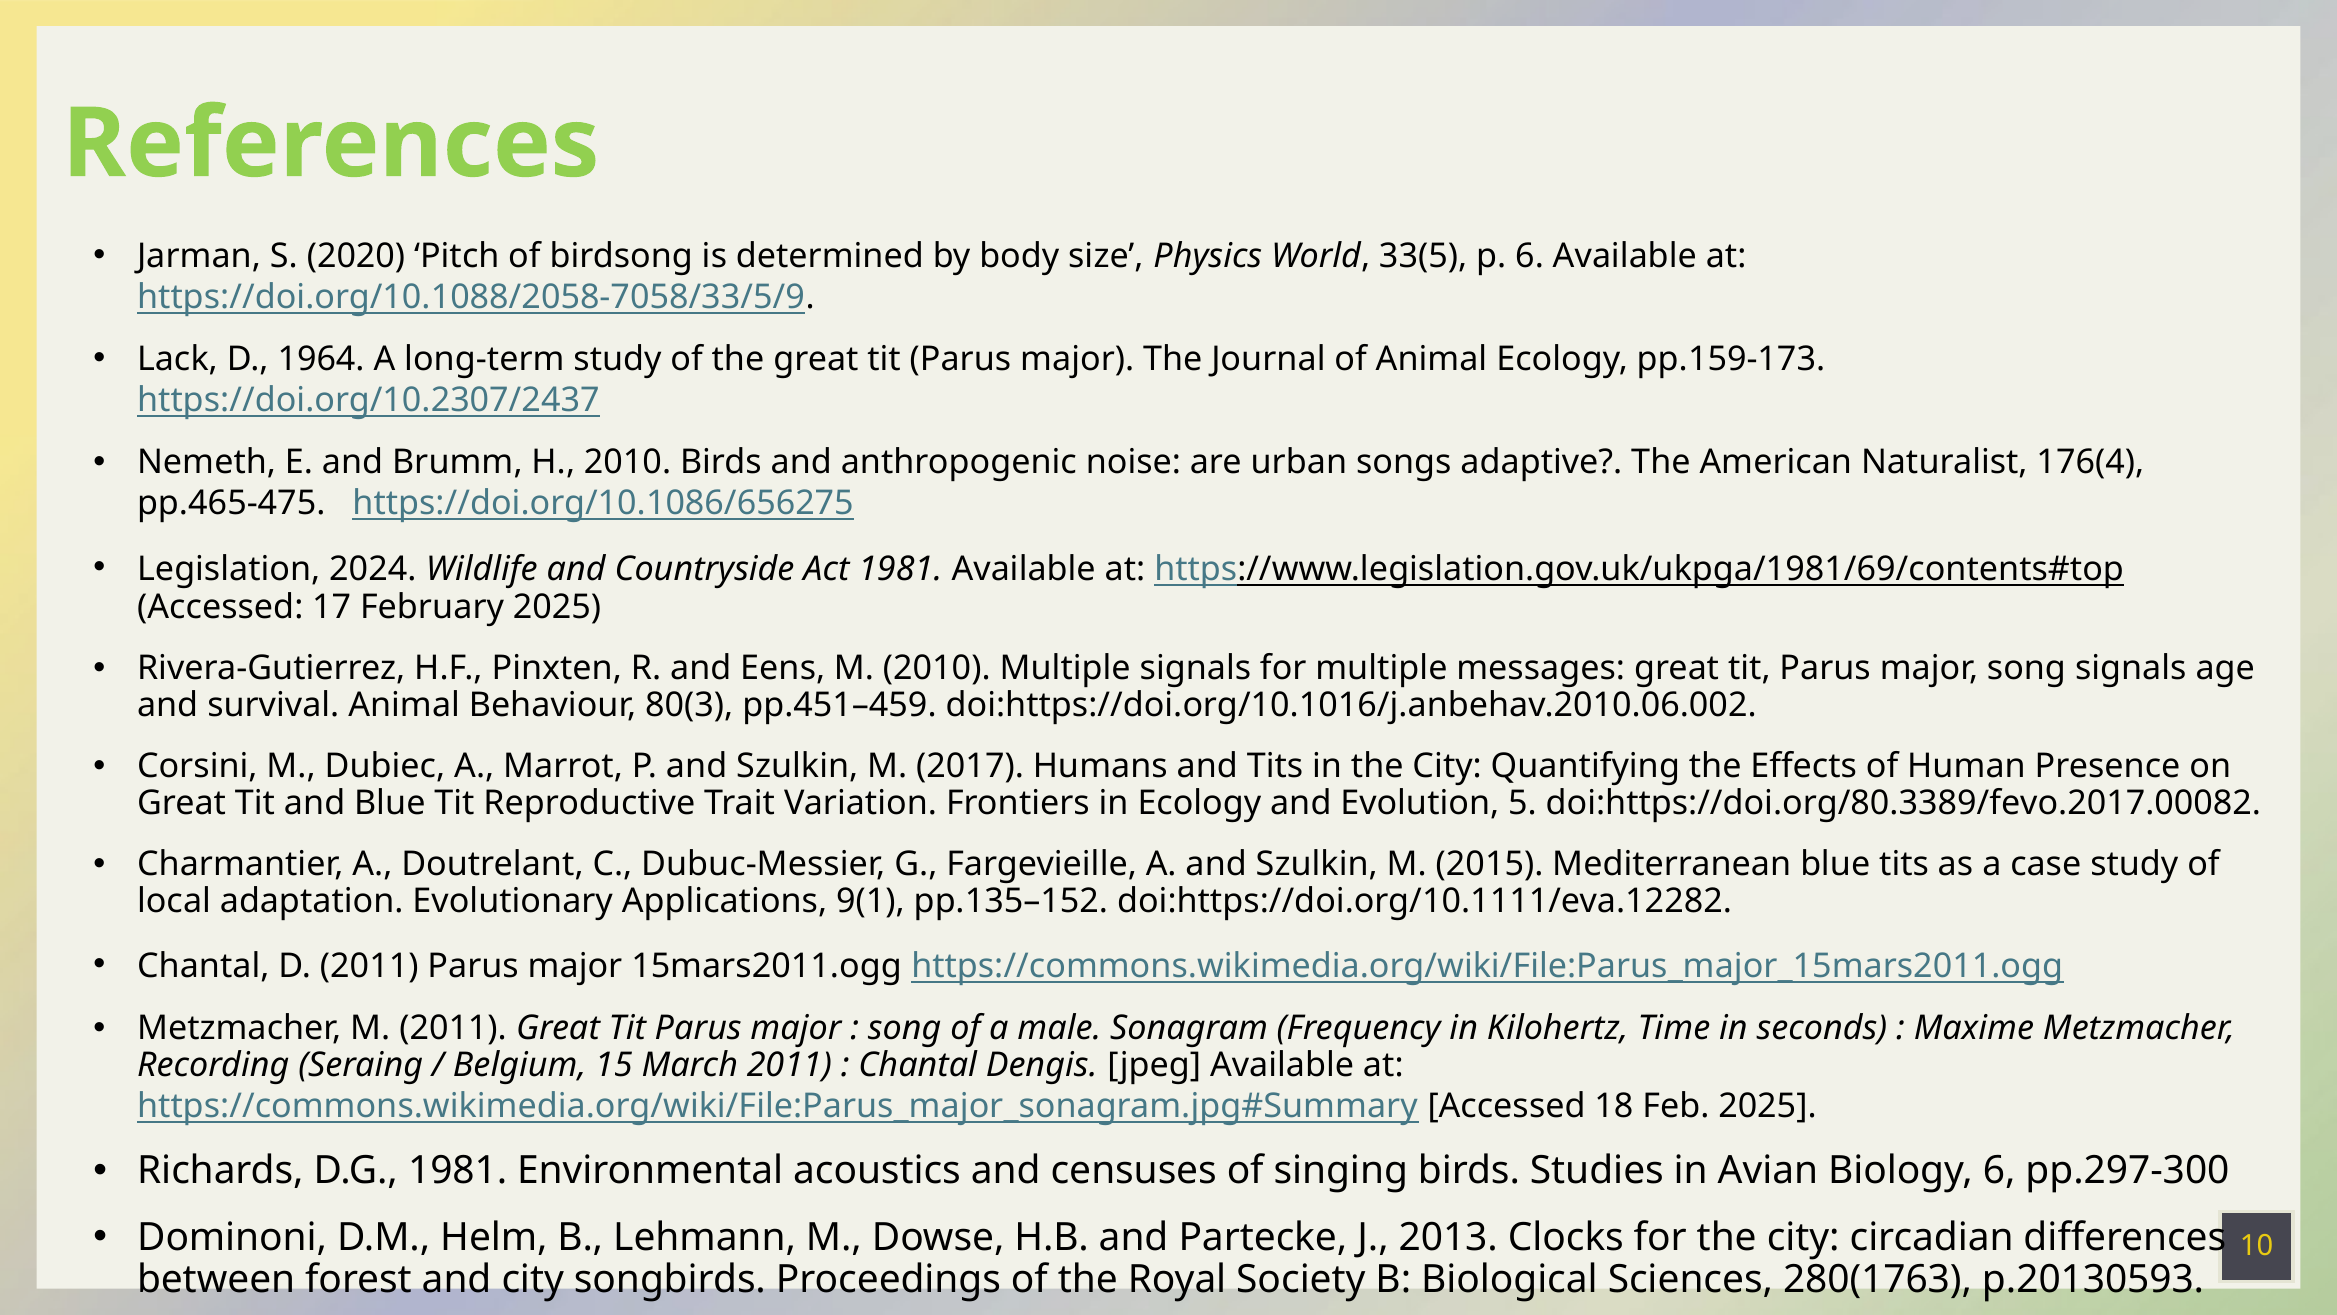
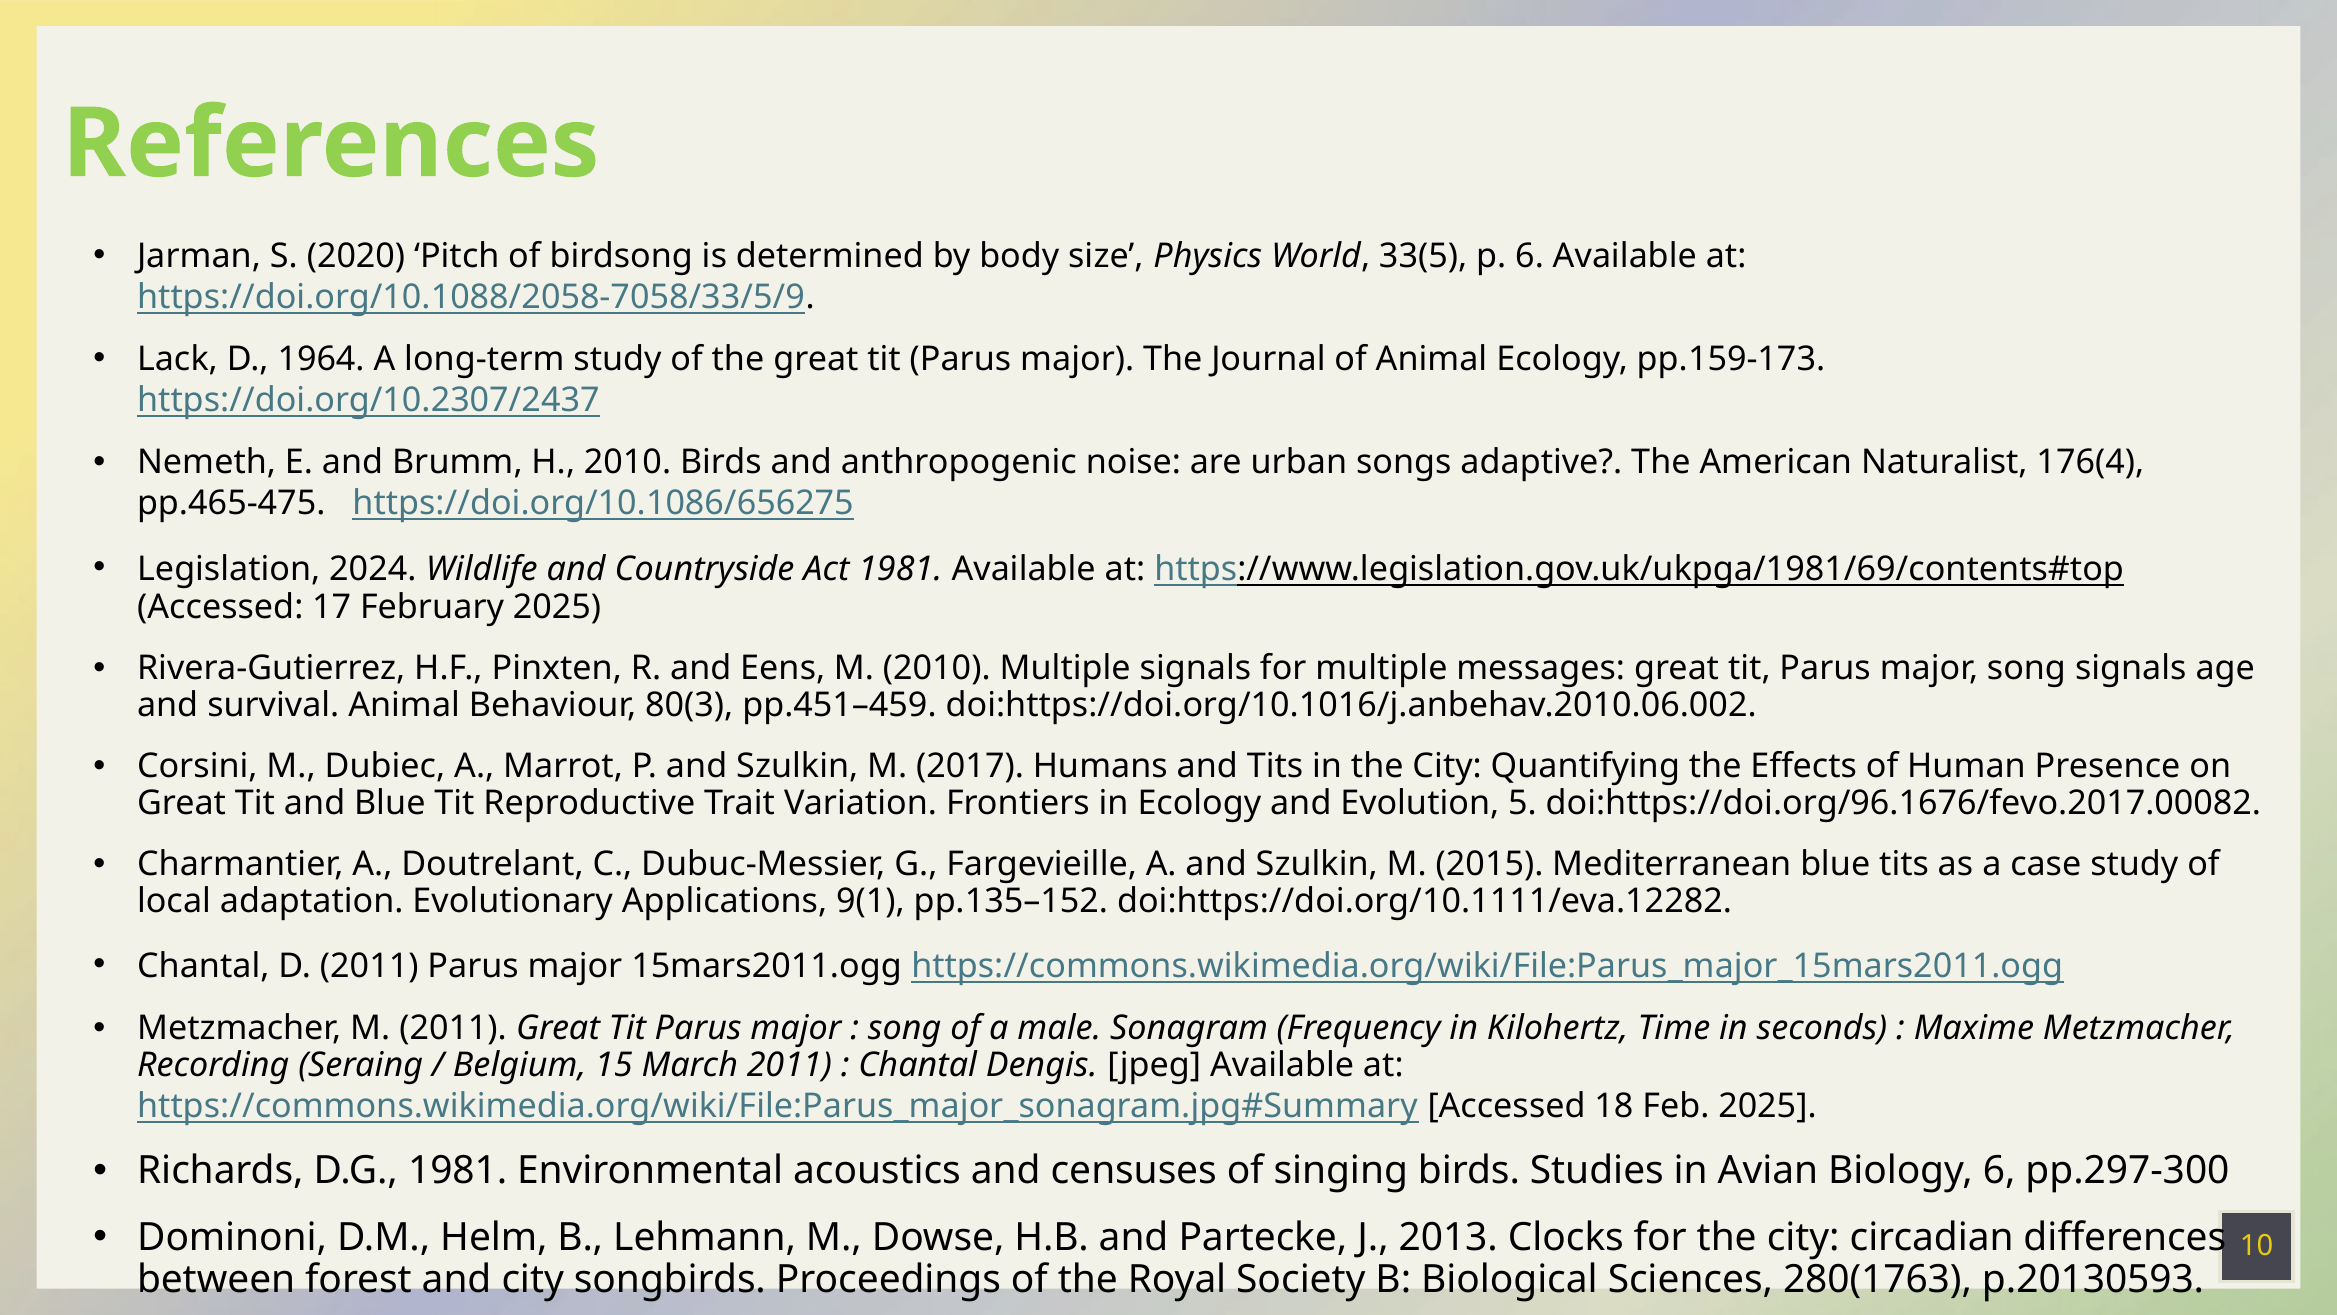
doi:https://doi.org/80.3389/fevo.2017.00082: doi:https://doi.org/80.3389/fevo.2017.00082 -> doi:https://doi.org/96.1676/fevo.2017.00082 (1903, 803)
